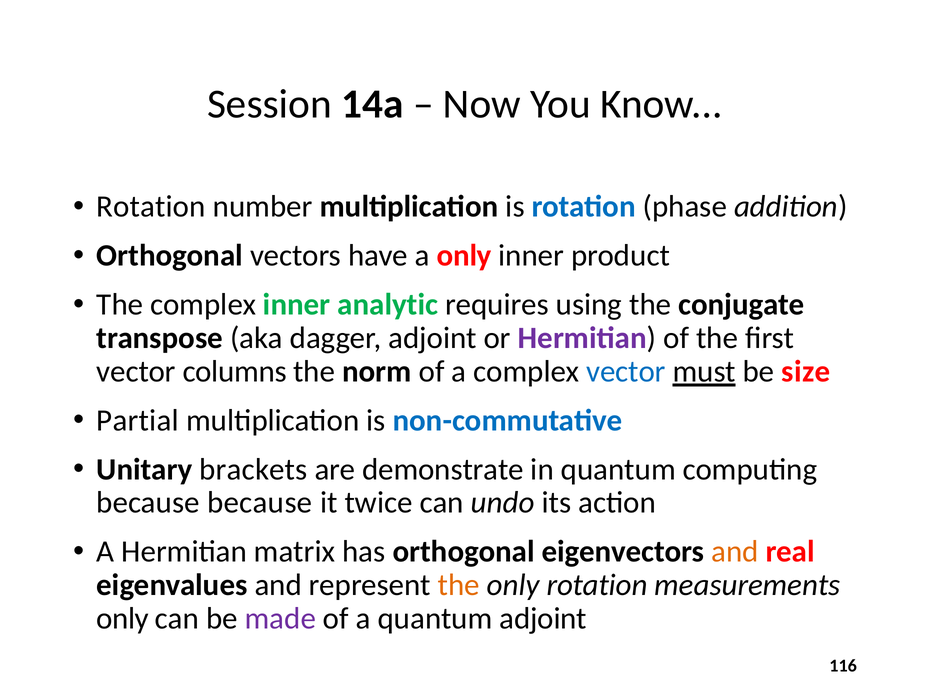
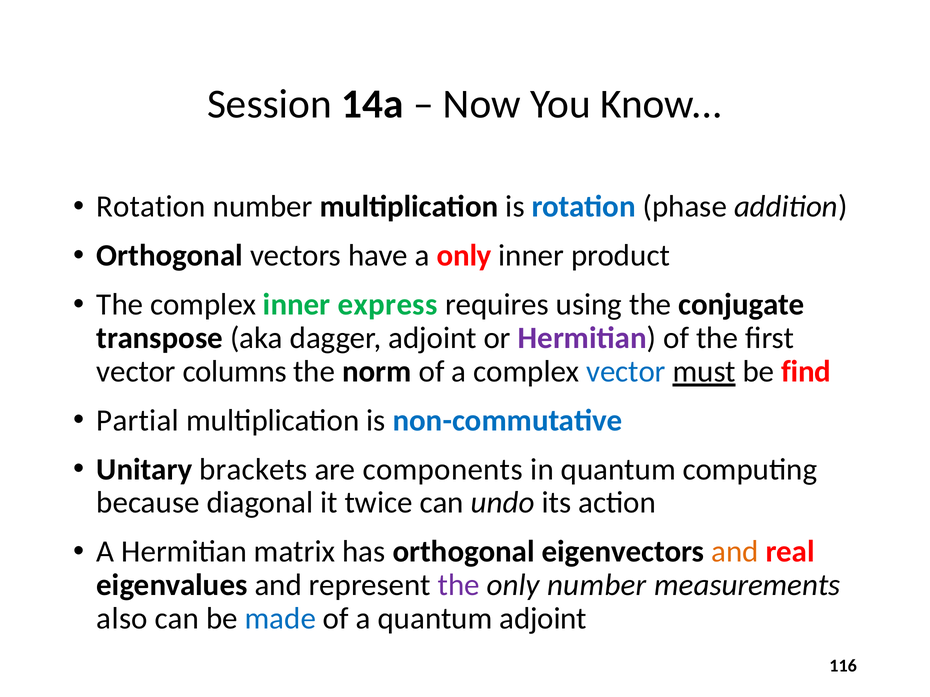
analytic: analytic -> express (388, 305)
size: size -> find (806, 372)
demonstrate: demonstrate -> components (443, 470)
because because: because -> diagonal (260, 503)
the colour: orange -> purple (459, 586)
only rotation: rotation -> number (597, 586)
only: only -> also (122, 619)
made colour: purple -> blue (280, 619)
